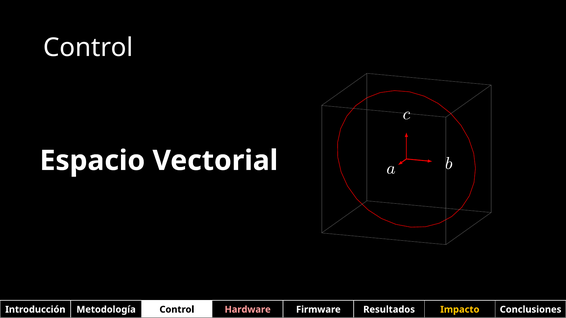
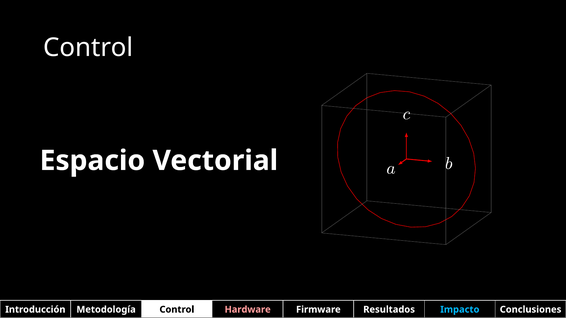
Impacto colour: yellow -> light blue (460, 310)
